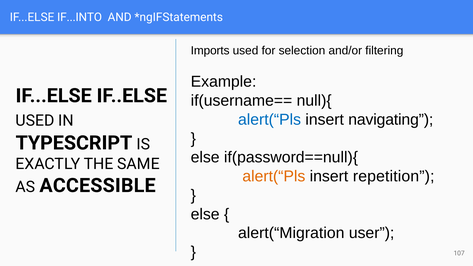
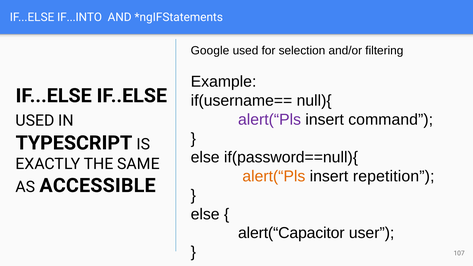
Imports: Imports -> Google (210, 51)
alert(“Pls colour: blue -> purple (270, 120)
navigating: navigating -> command (391, 120)
alert(“Migration: alert(“Migration -> alert(“Capacitor (291, 233)
